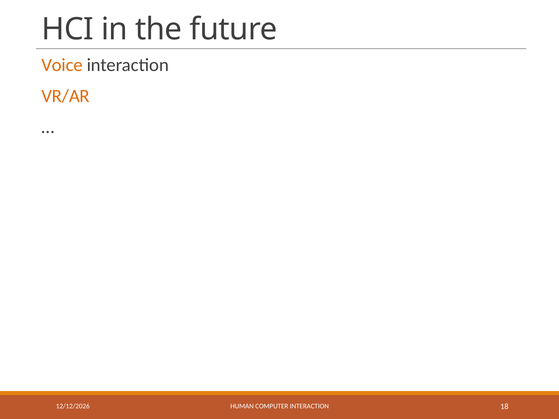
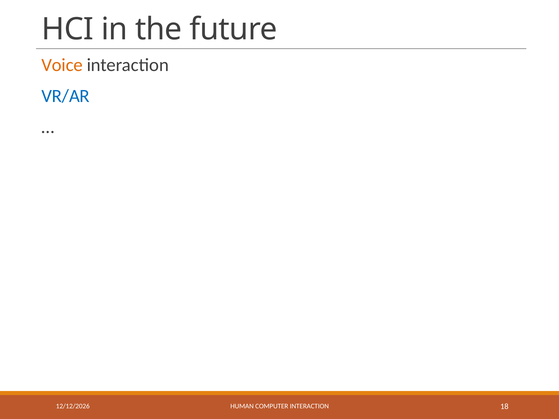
VR/AR colour: orange -> blue (66, 96)
